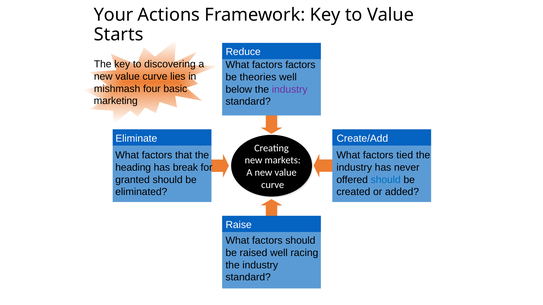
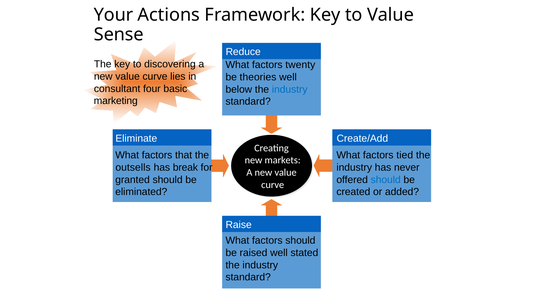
Starts: Starts -> Sense (119, 34)
factors factors: factors -> twenty (300, 65)
mishmash: mishmash -> consultant (117, 89)
industry colour: purple -> blue (290, 90)
heading: heading -> outsells (133, 168)
racing: racing -> stated (304, 253)
